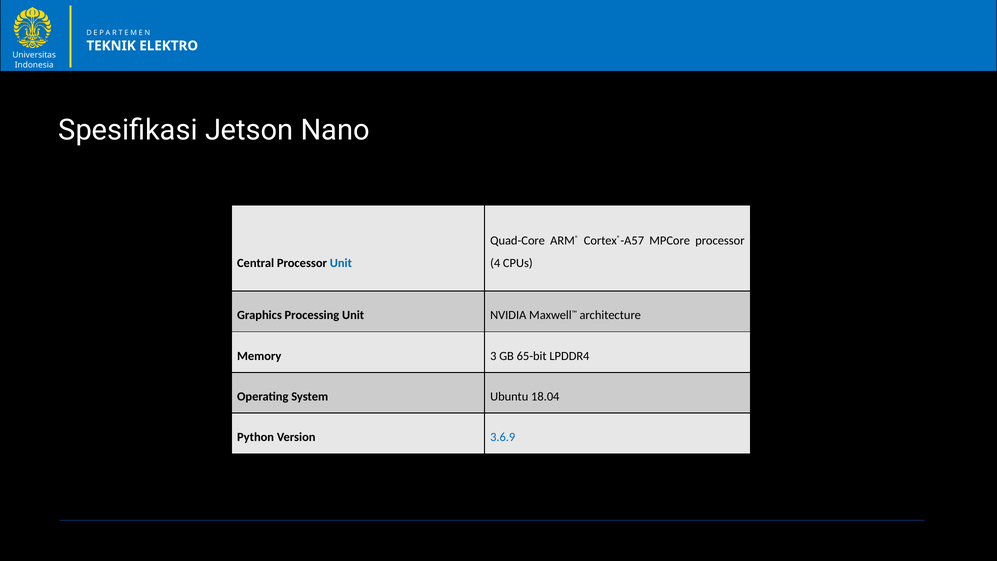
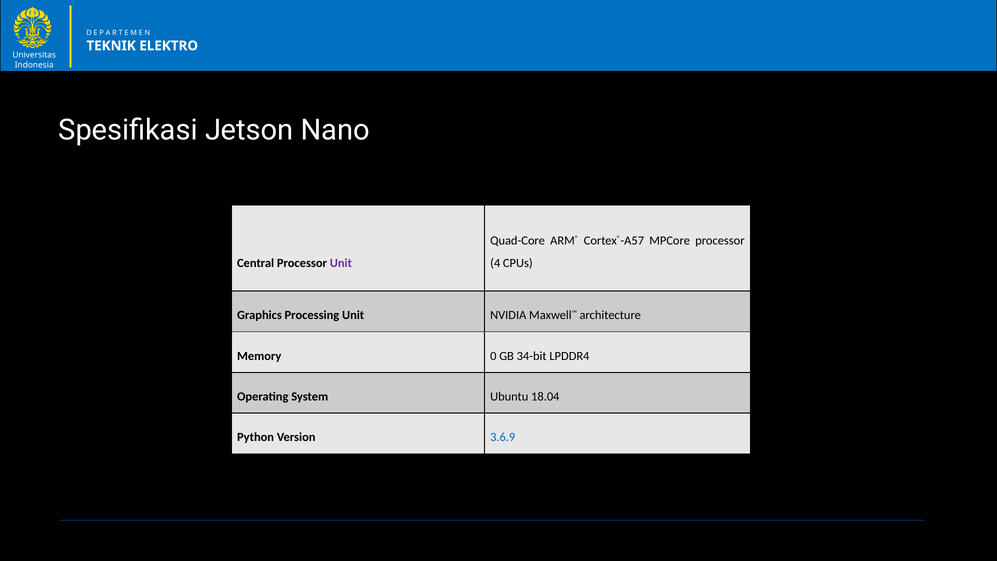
Unit colour: blue -> purple (341, 263)
3: 3 -> 0 (493, 356)
65-bit: 65-bit -> 34-bit (532, 356)
